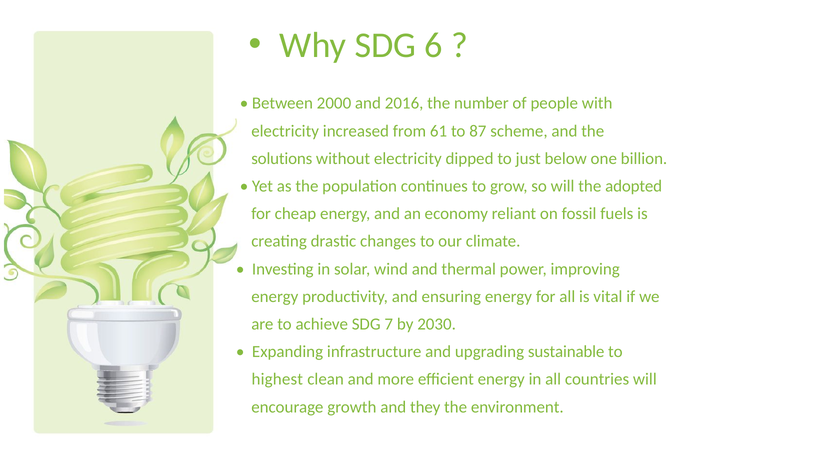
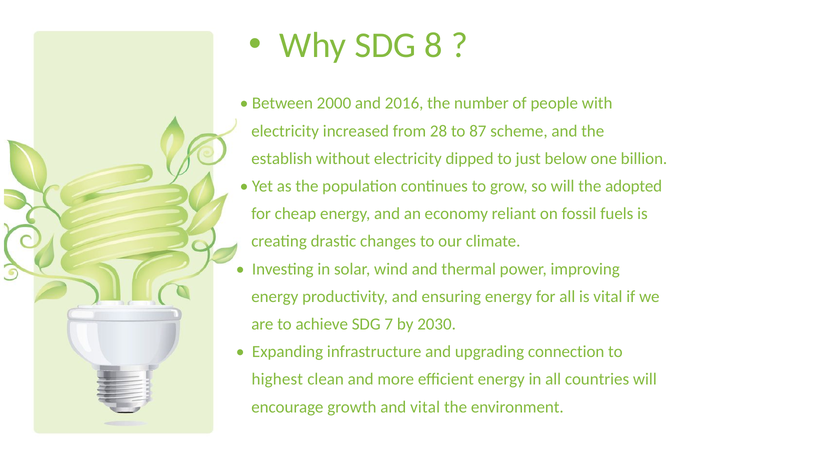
6: 6 -> 8 (434, 45)
61: 61 -> 28 (439, 131)
solutions: solutions -> establish (282, 159)
sustainable: sustainable -> connection (566, 352)
and they: they -> vital (425, 407)
